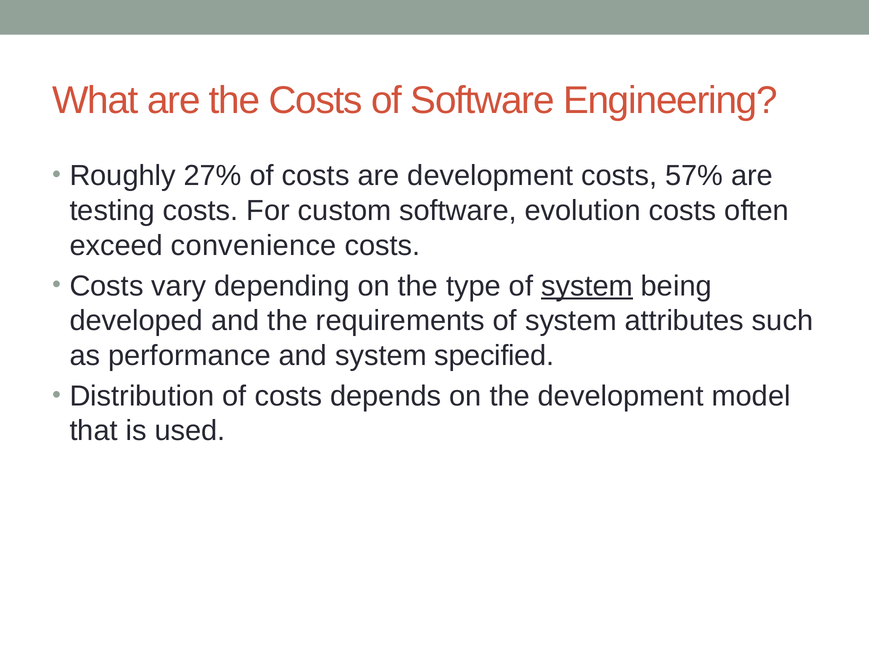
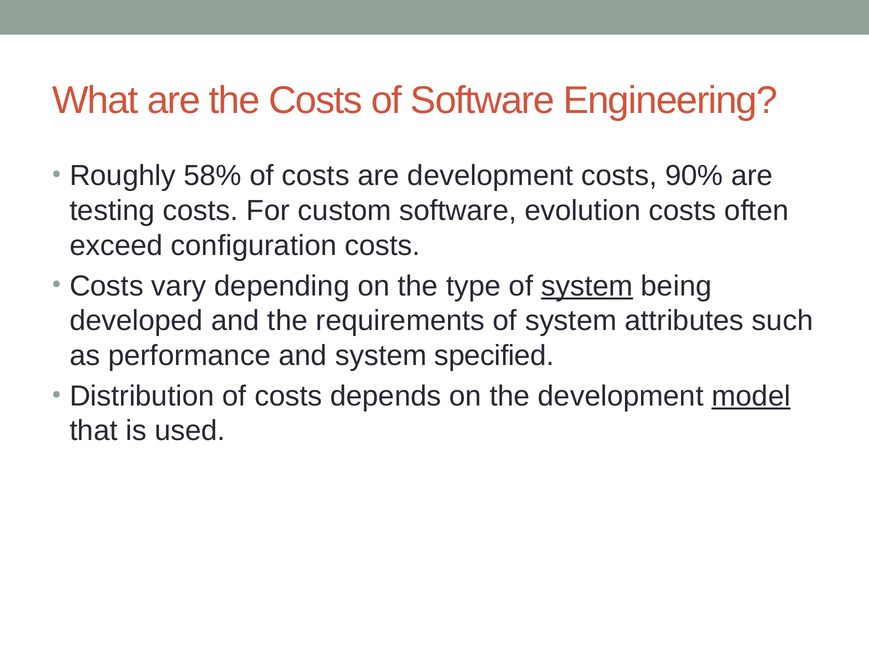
27%: 27% -> 58% (213, 176)
57%: 57% -> 90% (694, 176)
convenience: convenience -> configuration (254, 245)
model underline: none -> present (751, 396)
